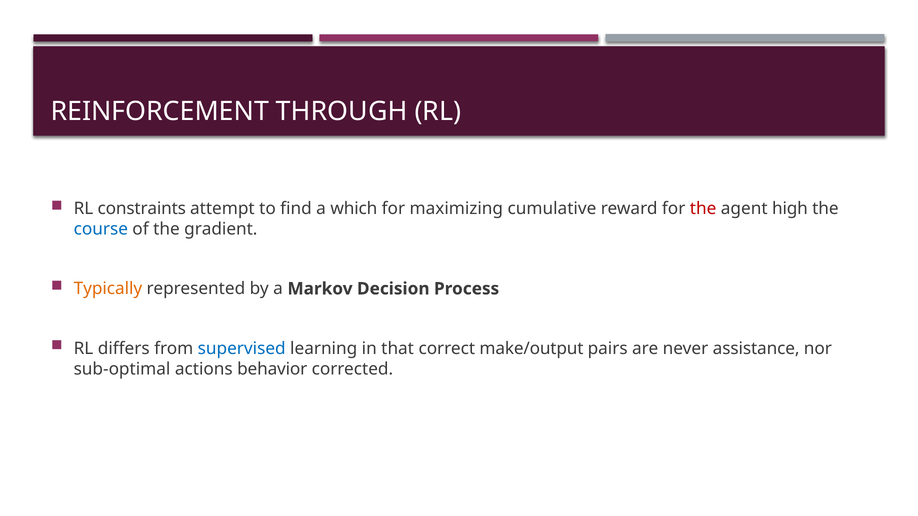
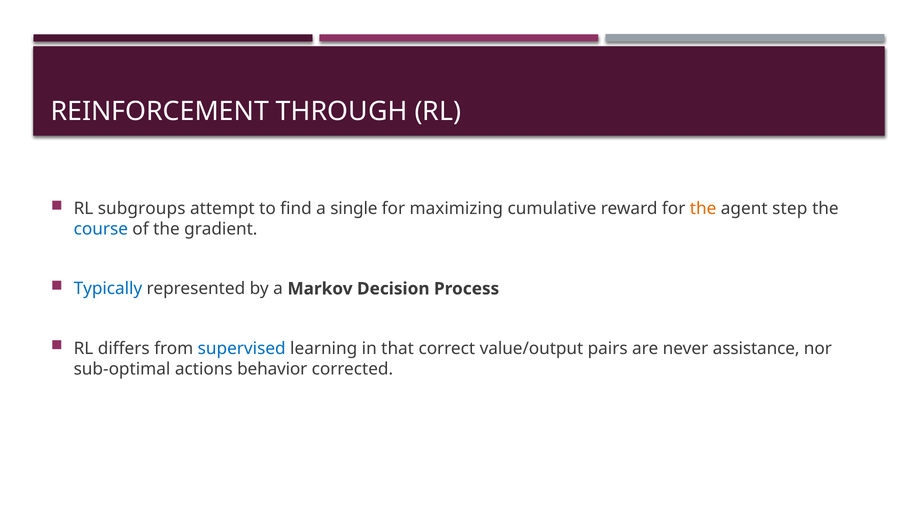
constraints: constraints -> subgroups (142, 209)
which: which -> single (354, 209)
the colour: red -> orange (703, 209)
high: high -> step (790, 209)
Typically colour: orange -> blue (108, 289)
make/output: make/output -> value/output (531, 349)
